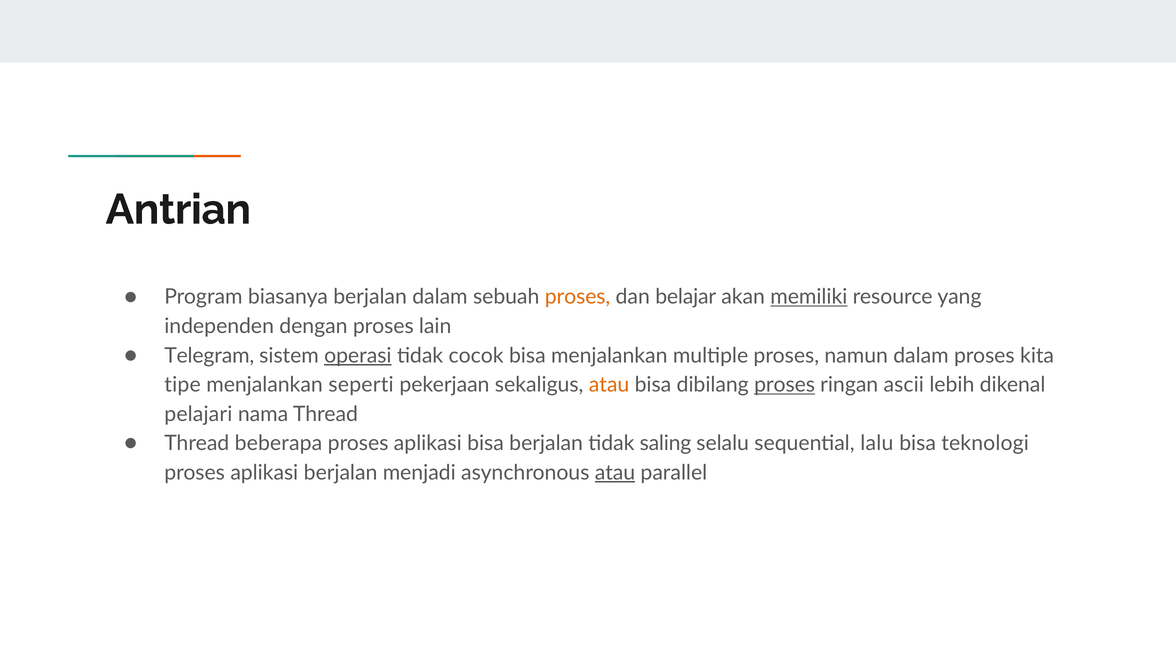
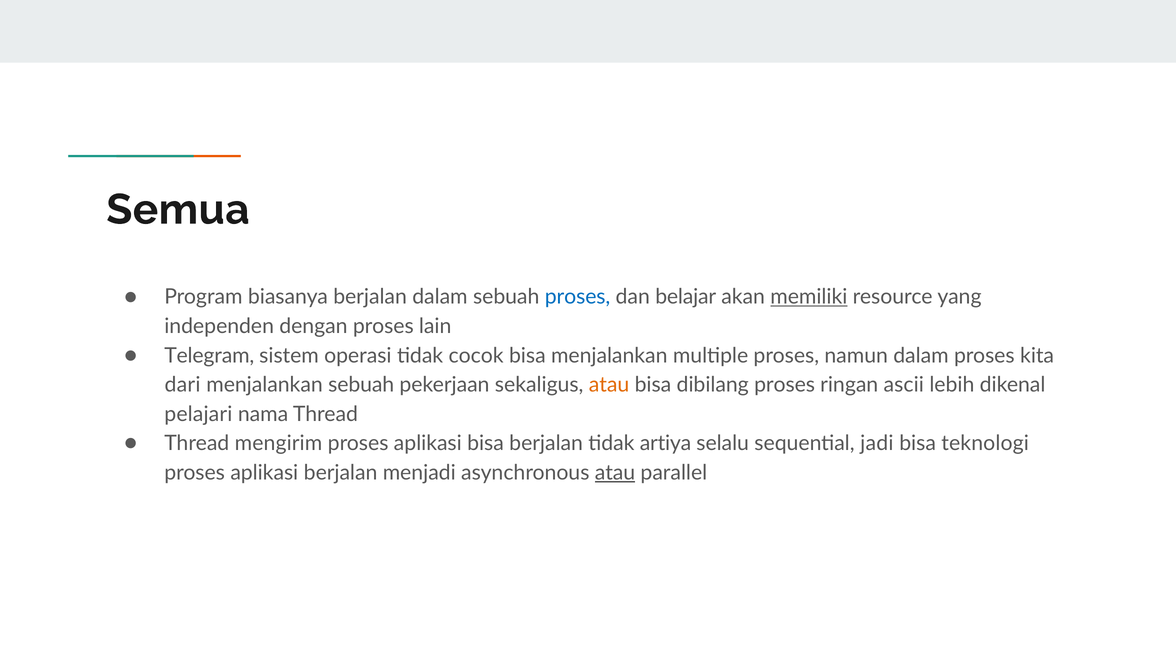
Antrian: Antrian -> Semua (178, 210)
proses colour: orange -> blue (578, 297)
operasi underline: present -> none (358, 356)
tipe: tipe -> dari (183, 385)
menjalankan seperti: seperti -> sebuah (361, 385)
proses underline: present -> none (785, 385)
beberapa: beberapa -> mengirim (278, 444)
saling: saling -> artiya (665, 444)
lalu: lalu -> jadi (877, 444)
